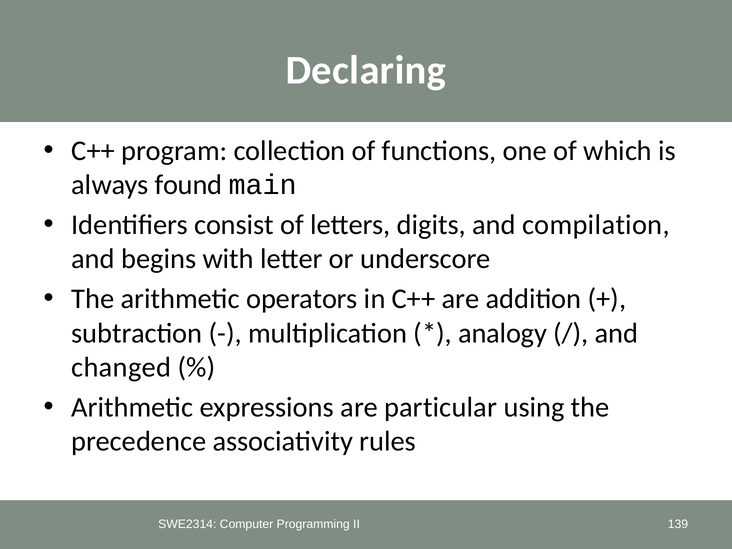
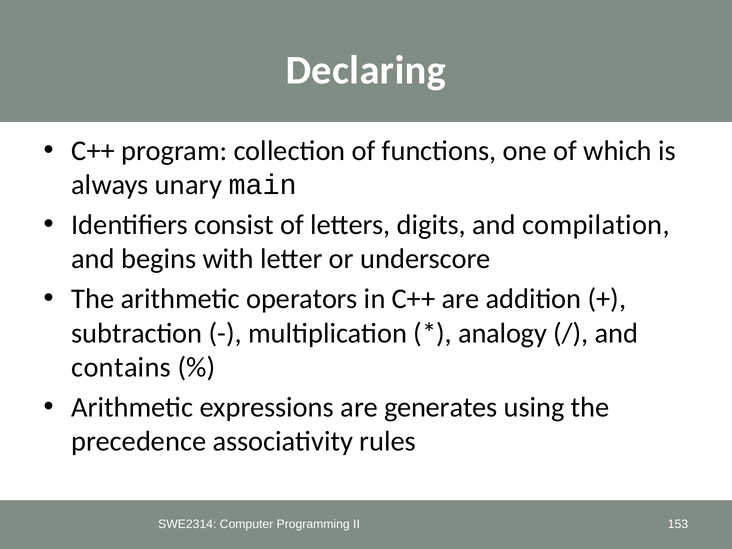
found: found -> unary (188, 185)
changed: changed -> contains (121, 367)
particular: particular -> generates (441, 407)
139: 139 -> 153 (678, 524)
